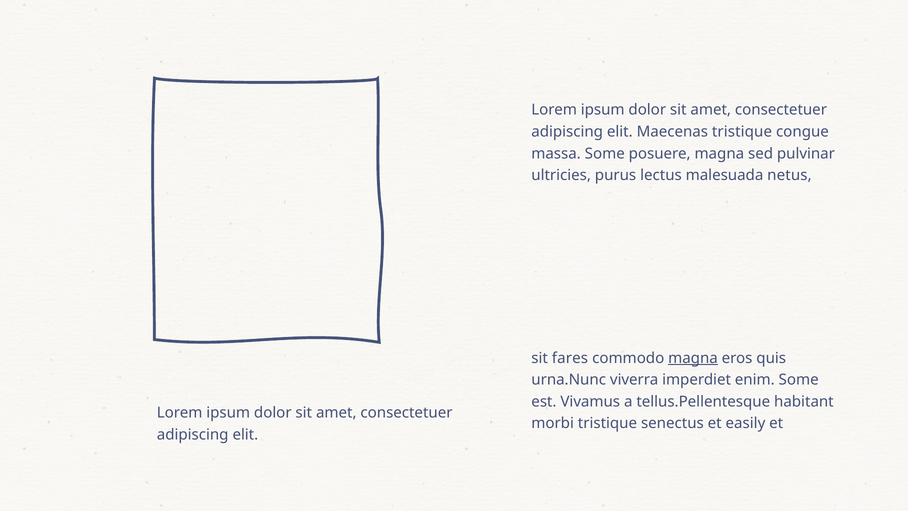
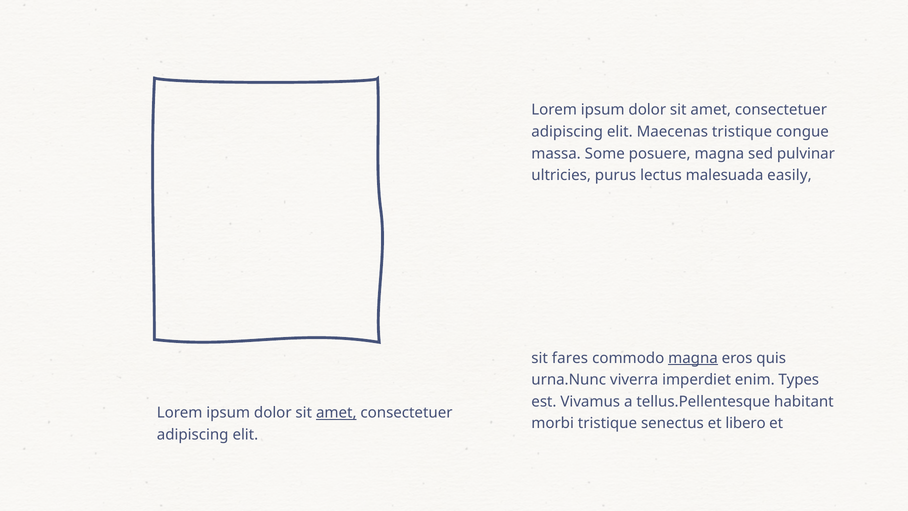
netus: netus -> easily (790, 175)
enim Some: Some -> Types (799, 380)
amet underline: none -> present (336, 413)
easily: easily -> libero (746, 423)
